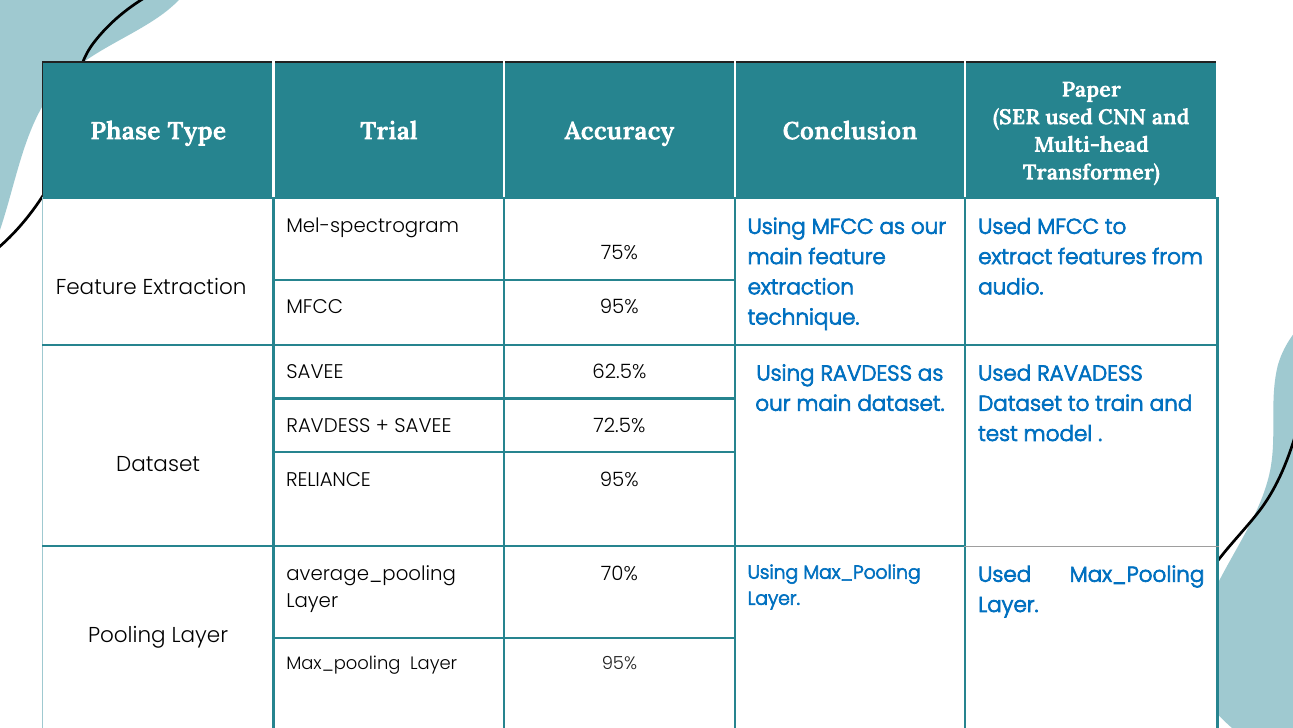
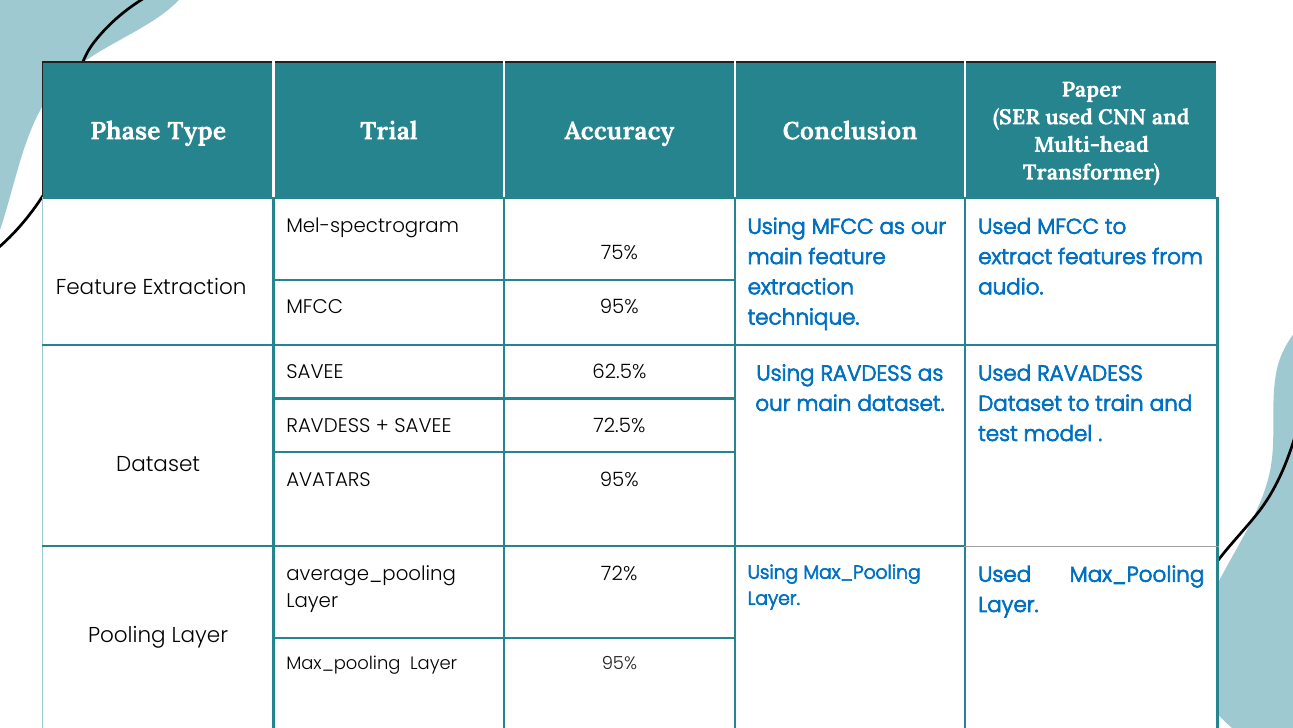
RELIANCE: RELIANCE -> AVATARS (328, 479)
70%: 70% -> 72% (619, 573)
